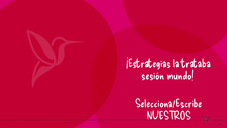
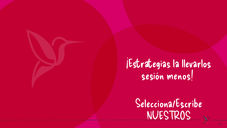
trataba: trataba -> llevarlos (197, 63)
mundo: mundo -> menos (180, 76)
